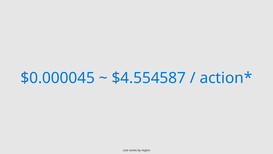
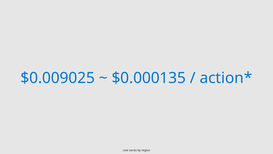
$0.000045: $0.000045 -> $0.009025 (58, 78)
$4.554587: $4.554587 -> $0.000135 (149, 78)
